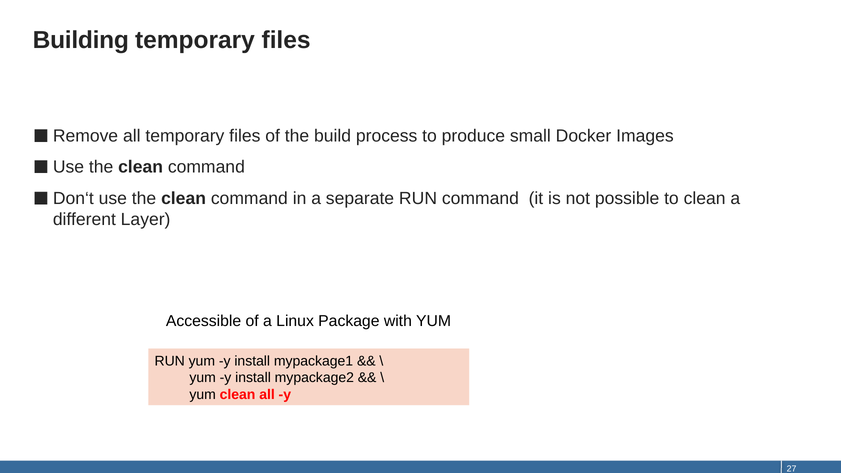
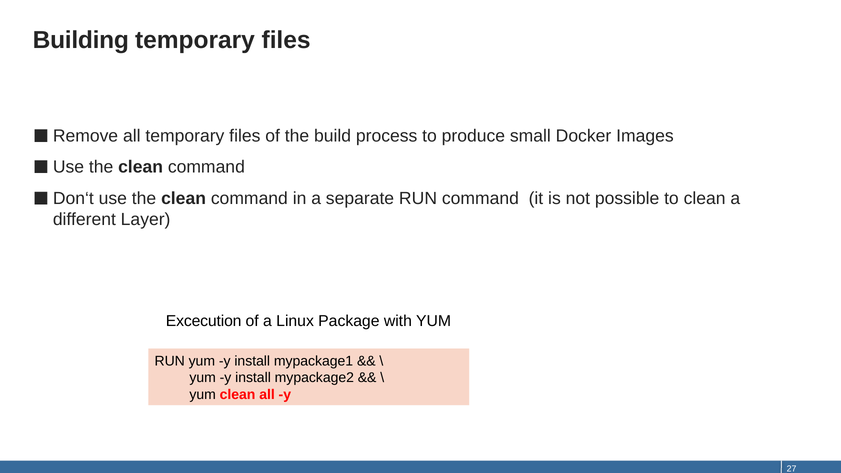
Accessible: Accessible -> Excecution (204, 321)
